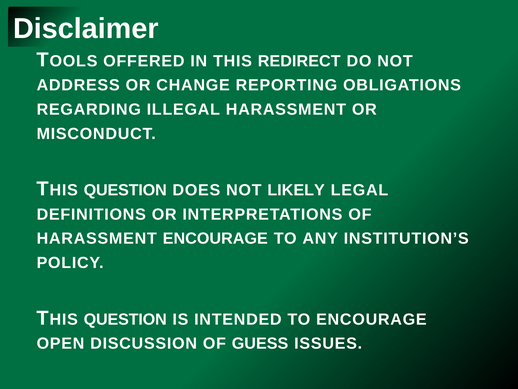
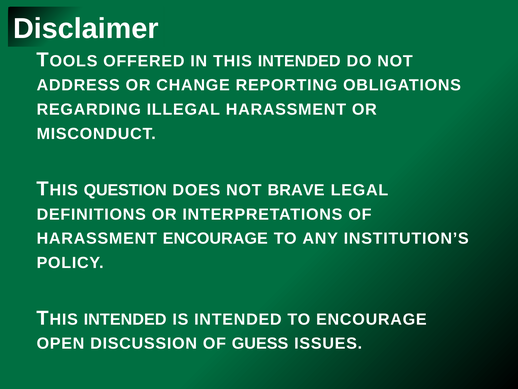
THIS REDIRECT: REDIRECT -> INTENDED (299, 61)
LIKELY: LIKELY -> BRAVE (296, 190)
QUESTION: QUESTION -> INTENDED (125, 319)
